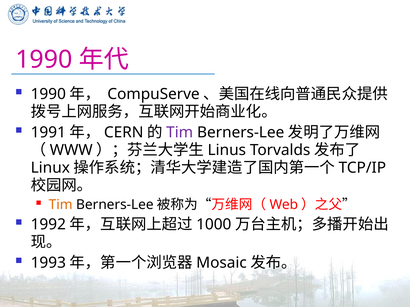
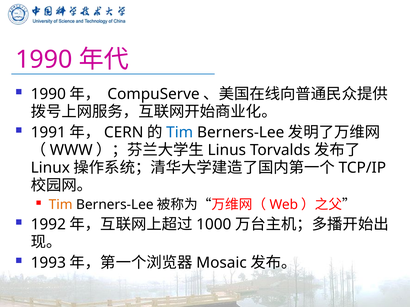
Tim colour: purple -> blue (180, 133)
